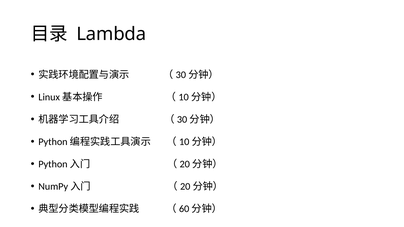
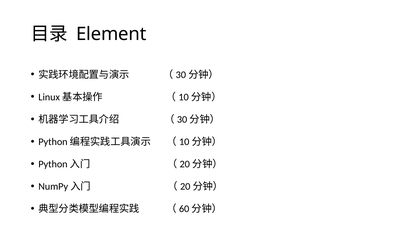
Lambda: Lambda -> Element (111, 34)
